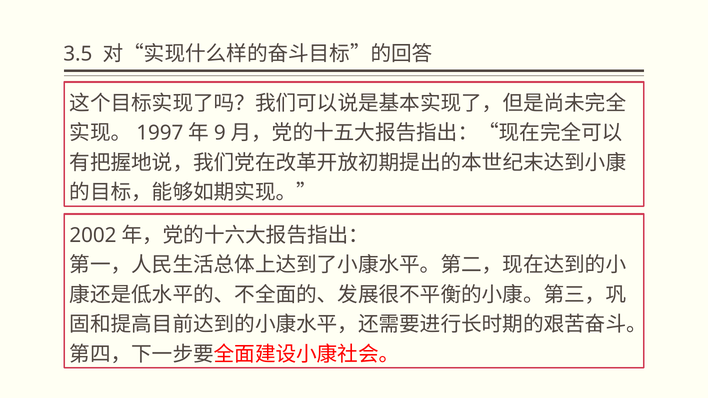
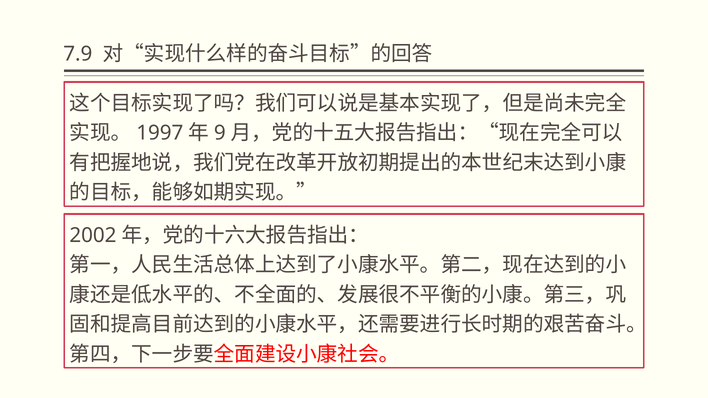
3.5: 3.5 -> 7.9 (78, 54)
